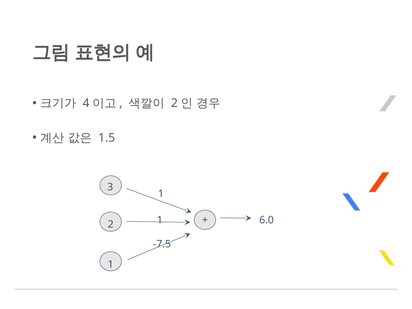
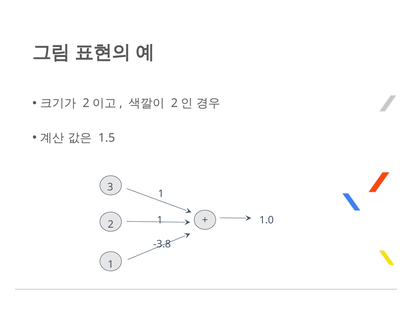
4: 4 -> 2 (86, 103)
6.0: 6.0 -> 1.0 (267, 220)
-7.5: -7.5 -> -3.8 (162, 244)
